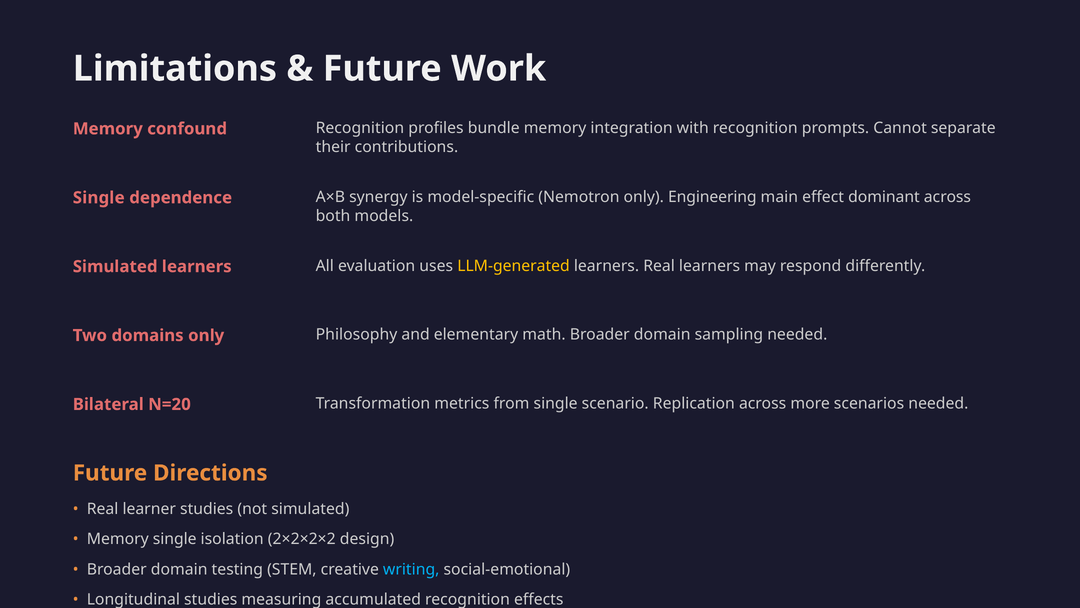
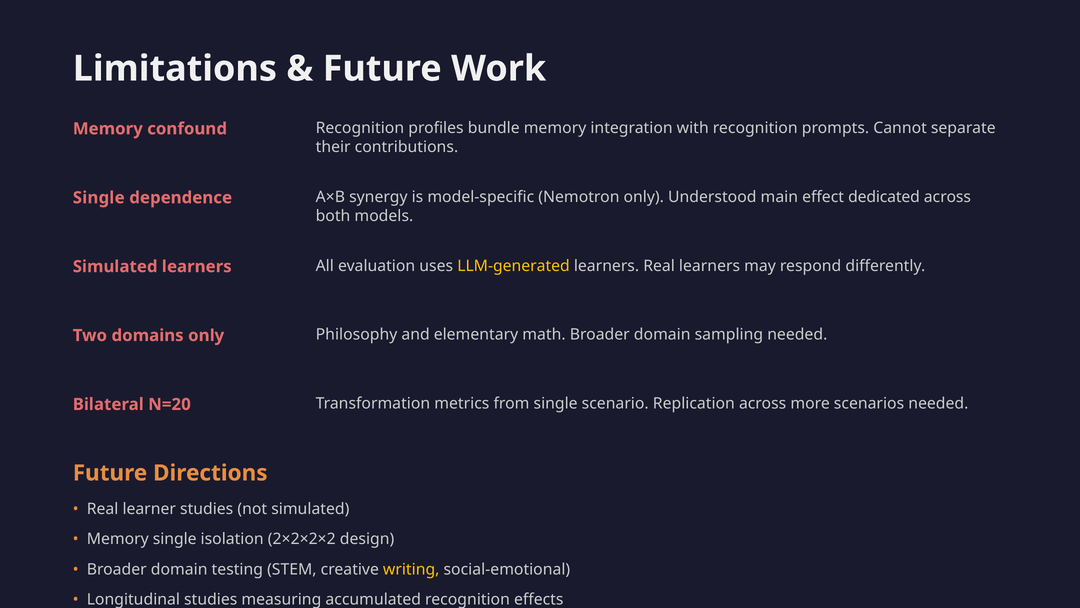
Engineering: Engineering -> Understood (712, 197)
dominant: dominant -> dedicated (884, 197)
writing colour: light blue -> yellow (411, 569)
